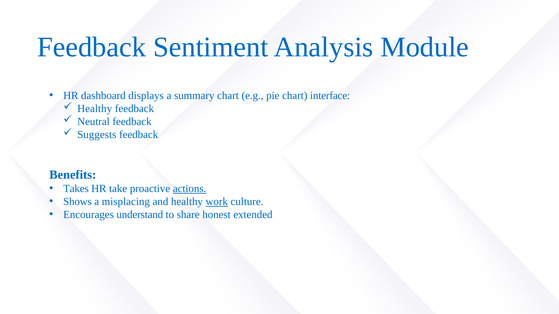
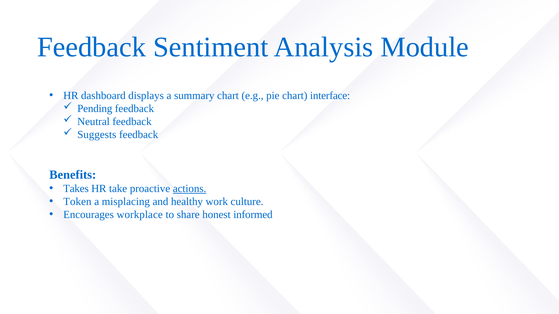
Healthy: Healthy -> Pending (95, 109)
Shows: Shows -> Token (77, 202)
work underline: present -> none (217, 202)
understand: understand -> workplace (140, 215)
extended: extended -> informed (253, 215)
